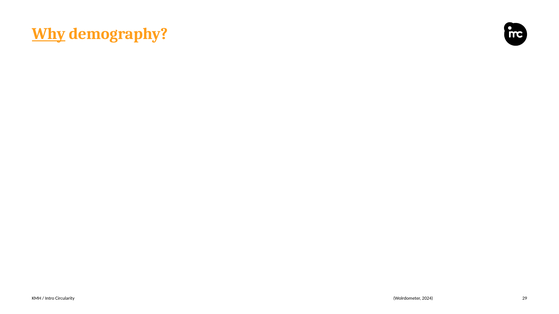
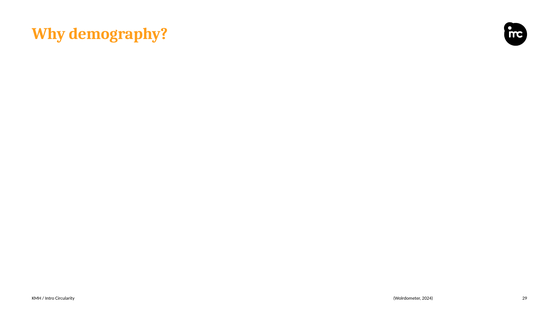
Why underline: present -> none (49, 34)
